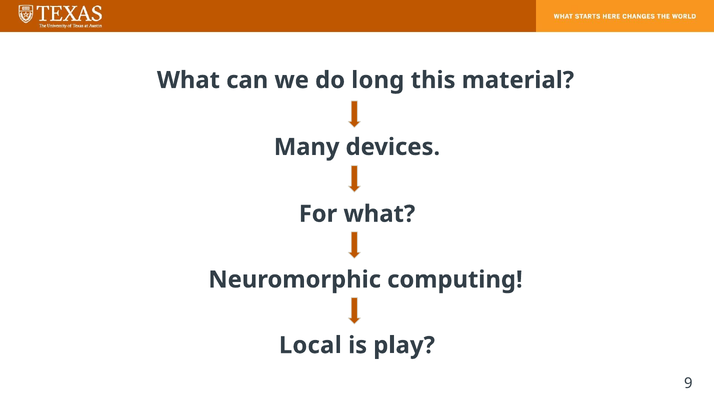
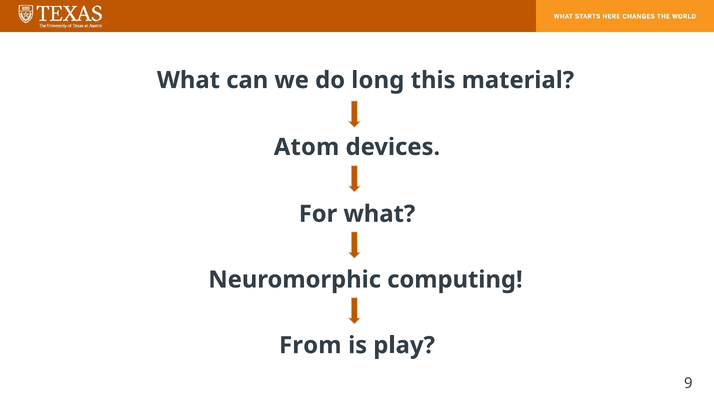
Many: Many -> Atom (307, 147)
Local: Local -> From (310, 345)
